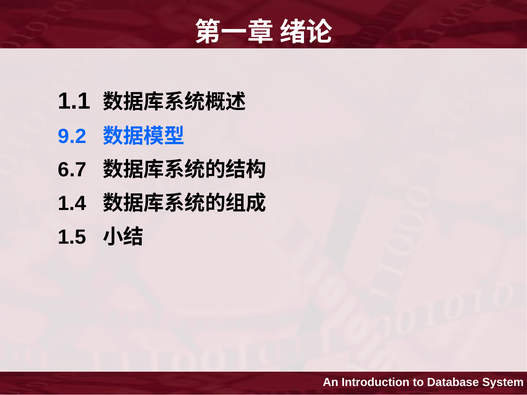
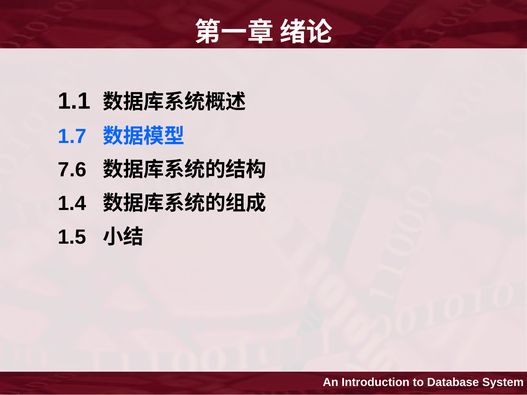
9.2: 9.2 -> 1.7 (72, 136)
6.7: 6.7 -> 7.6 (72, 170)
